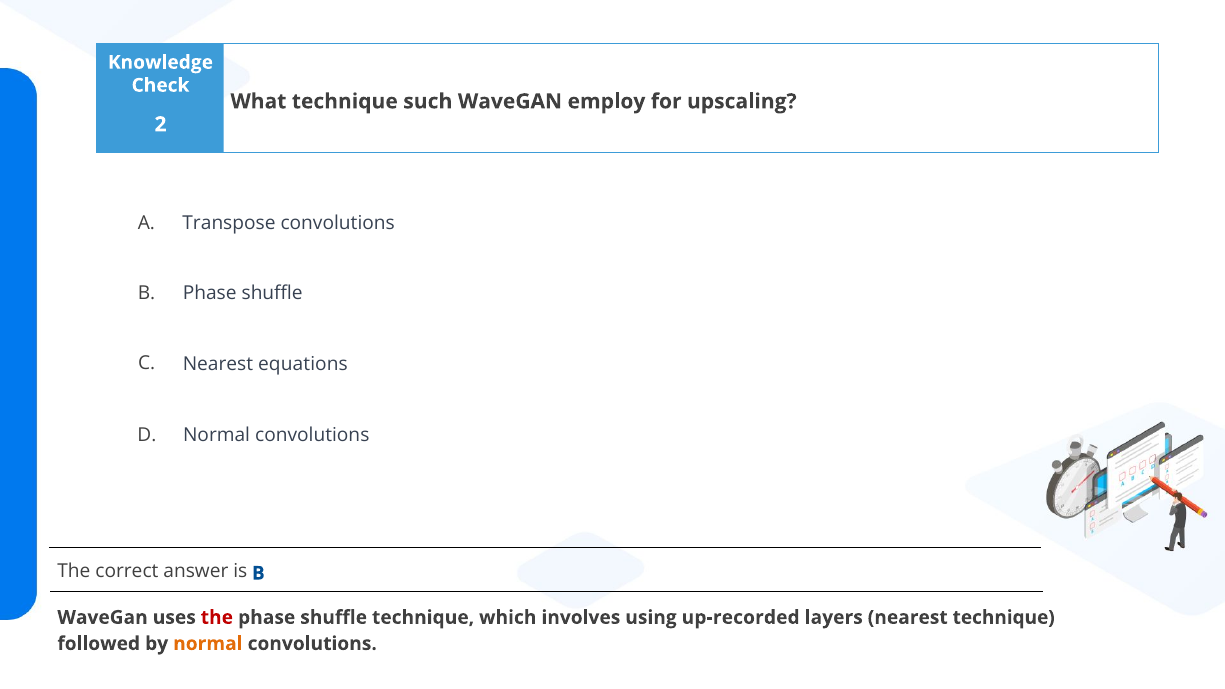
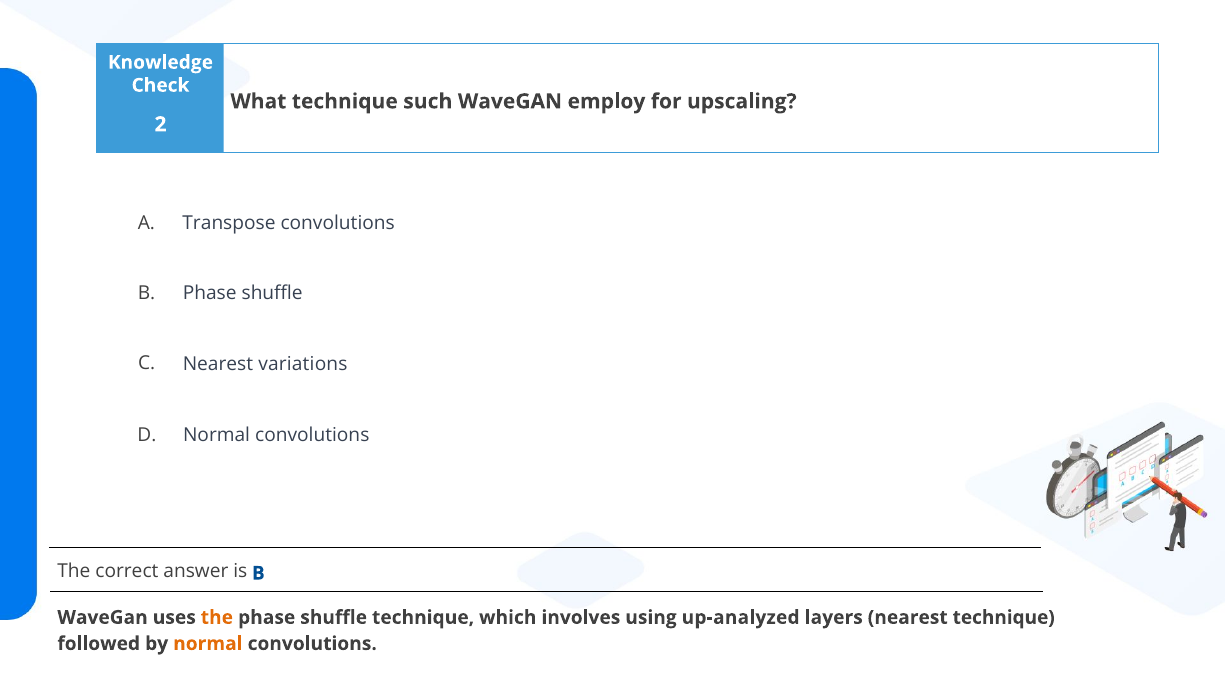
equations: equations -> variations (303, 364)
the colour: red -> orange (217, 617)
up-recorded: up-recorded -> up-analyzed (741, 617)
